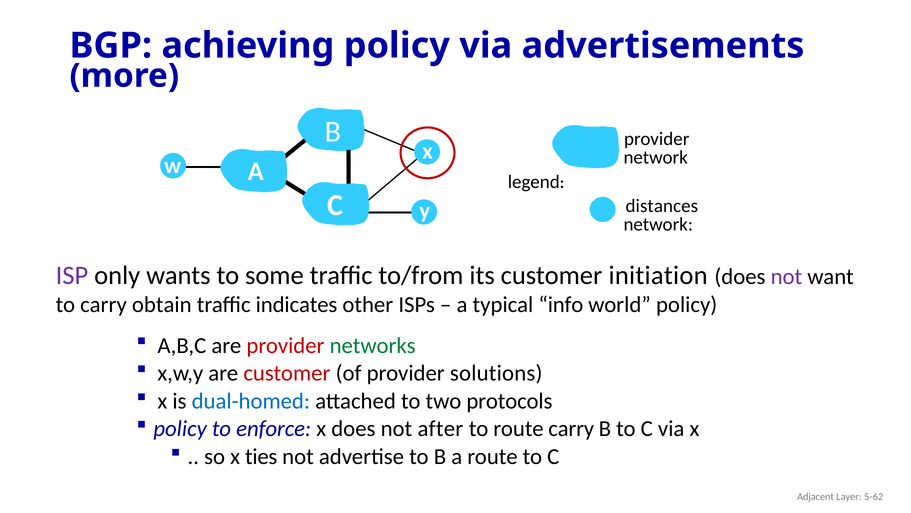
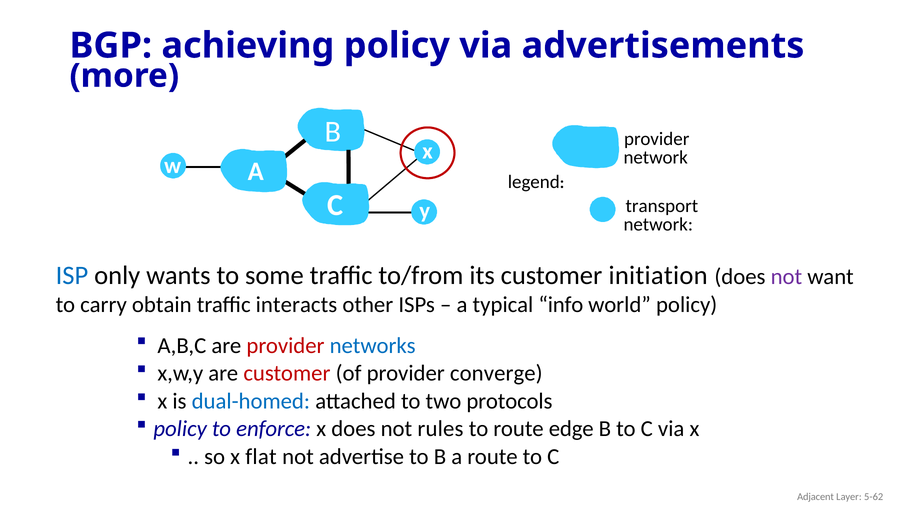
distances: distances -> transport (662, 206)
ISP colour: purple -> blue (72, 275)
indicates: indicates -> interacts (296, 304)
networks colour: green -> blue (373, 345)
solutions: solutions -> converge (496, 373)
after: after -> rules (440, 428)
route carry: carry -> edge (571, 428)
ties: ties -> flat (261, 456)
